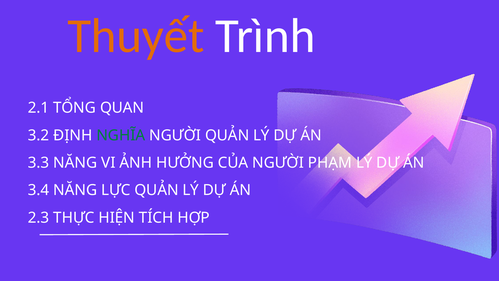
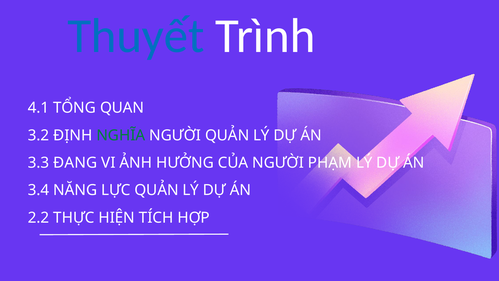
Thuyết colour: orange -> blue (136, 36)
2.1: 2.1 -> 4.1 (39, 108)
3.3 NĂNG: NĂNG -> ĐANG (75, 163)
2.3: 2.3 -> 2.2 (39, 217)
